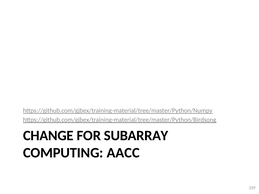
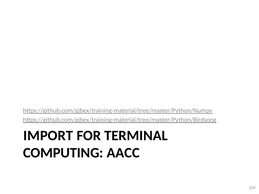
CHANGE: CHANGE -> IMPORT (48, 136)
SUBARRAY: SUBARRAY -> TERMINAL (136, 136)
